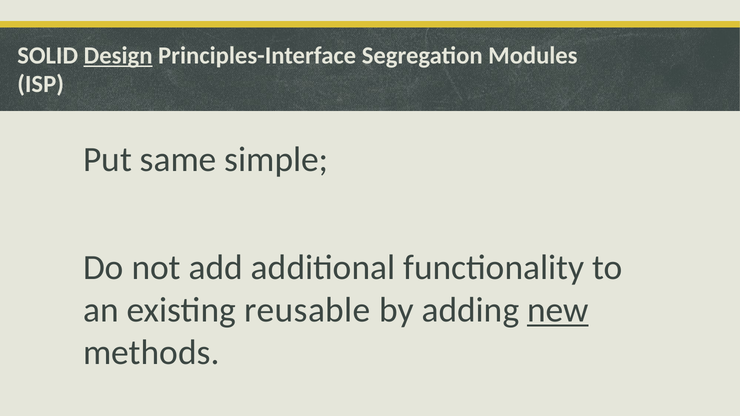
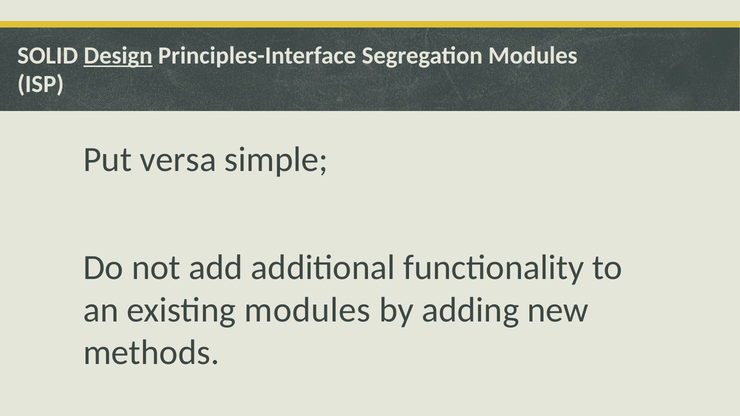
same: same -> versa (178, 159)
existing reusable: reusable -> modules (307, 310)
new underline: present -> none (558, 310)
